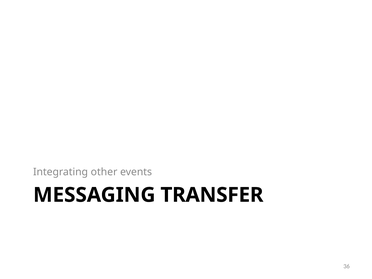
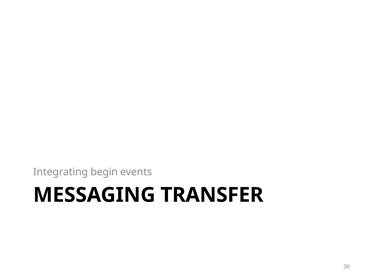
other: other -> begin (104, 172)
